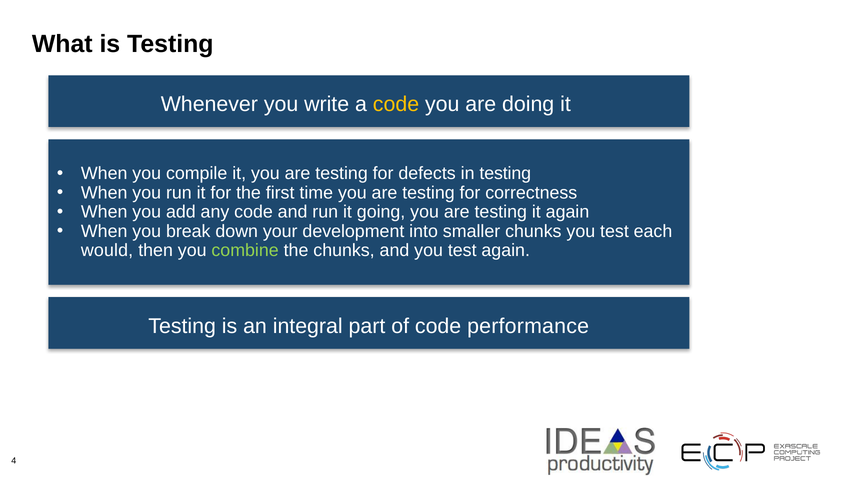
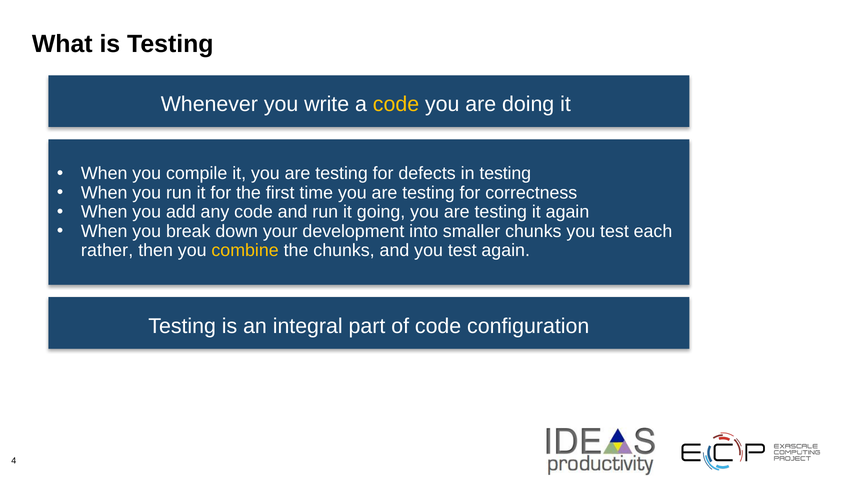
would: would -> rather (107, 250)
combine colour: light green -> yellow (245, 250)
performance: performance -> configuration (528, 326)
